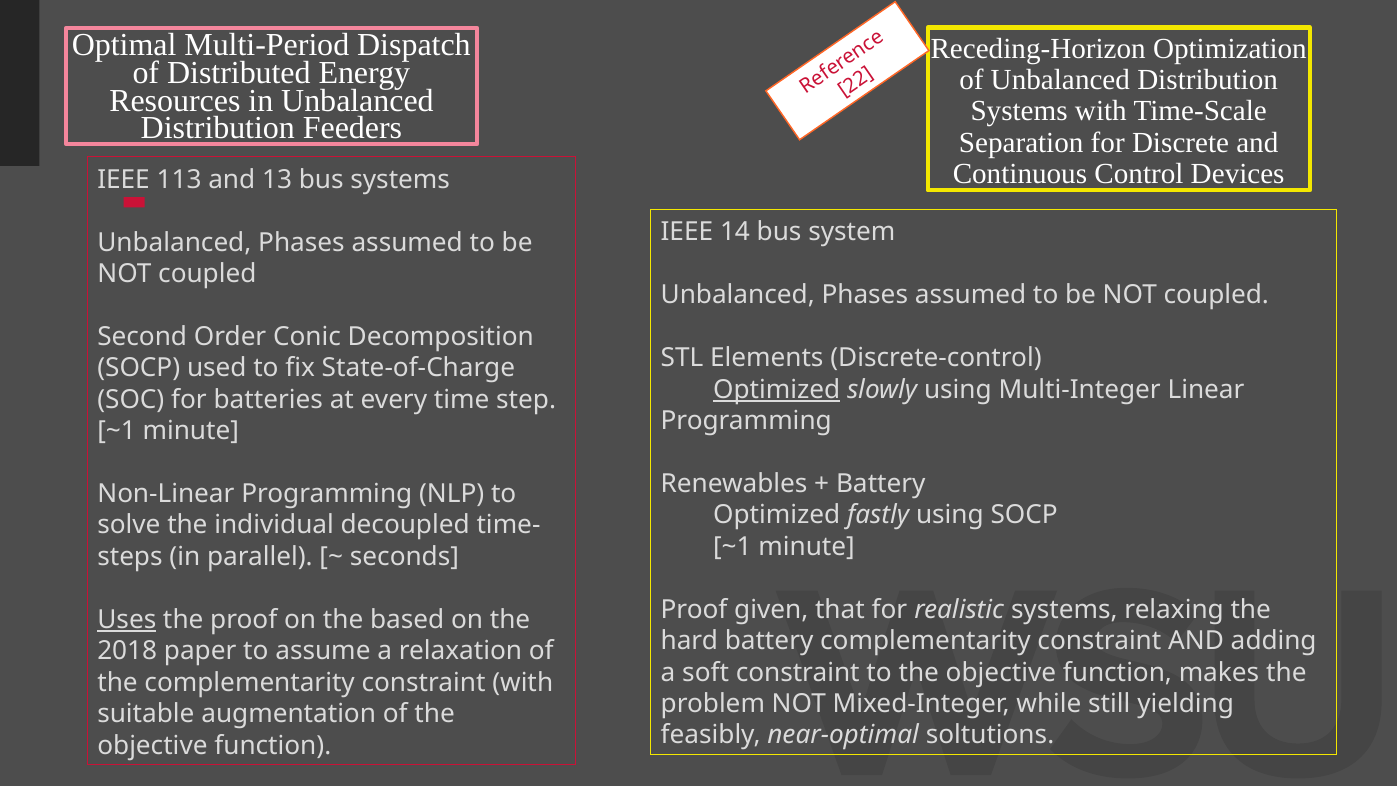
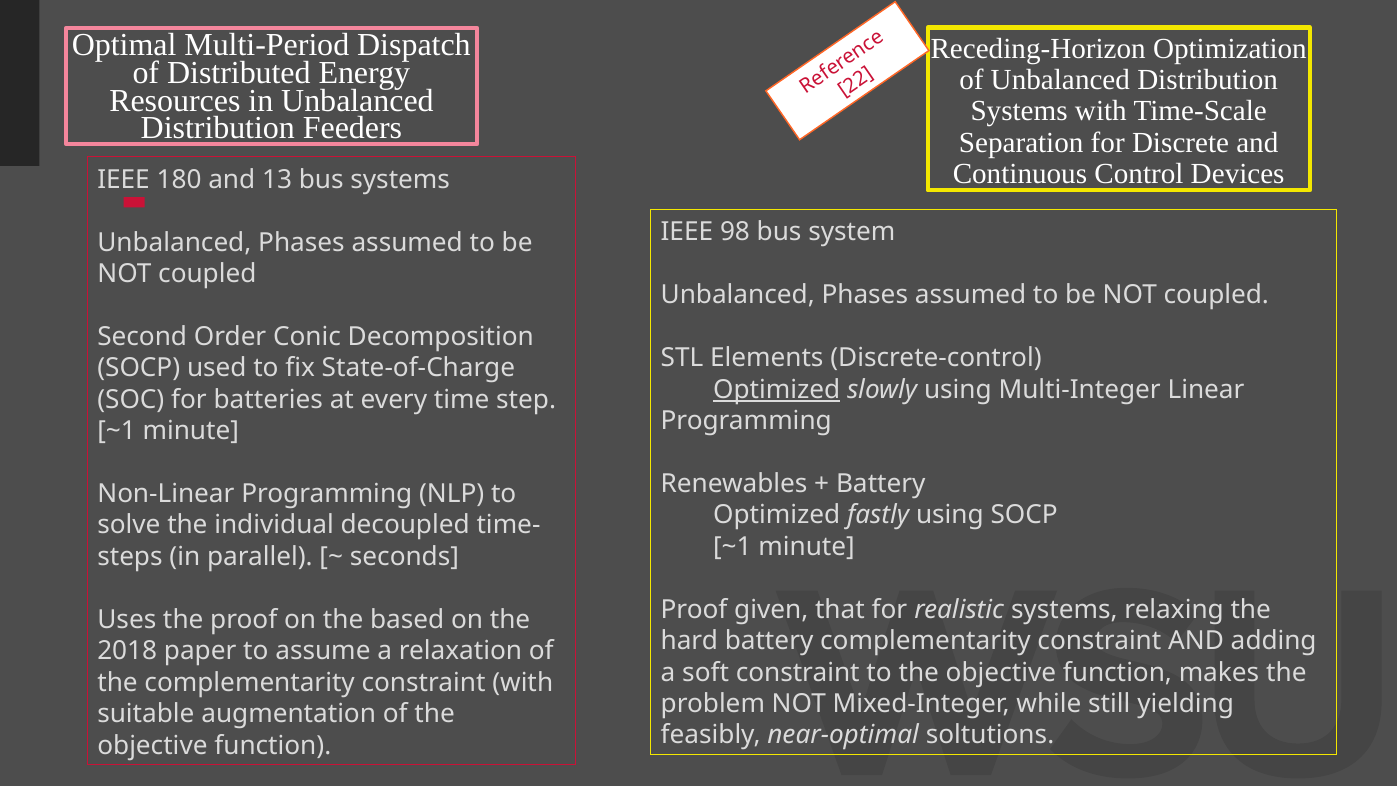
113: 113 -> 180 (179, 179)
14: 14 -> 98 (735, 232)
Uses underline: present -> none (127, 620)
